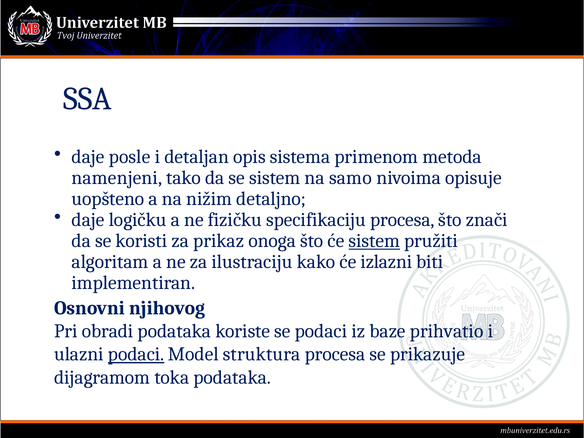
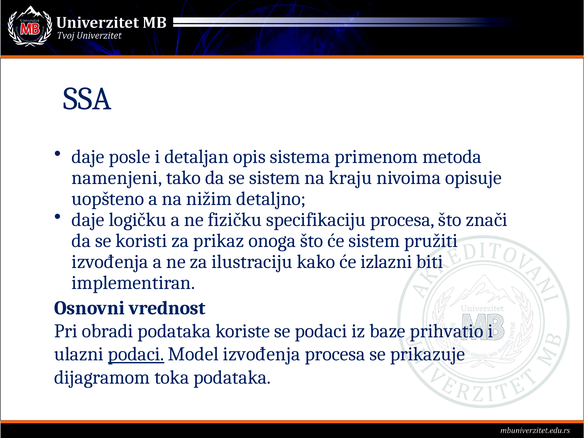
samo: samo -> kraju (350, 178)
sistem underline: present -> none (374, 241)
algoritam: algoritam -> izvođenja (110, 262)
njihovog: njihovog -> vrednost (167, 308)
Model struktura: struktura -> izvođenja (262, 354)
